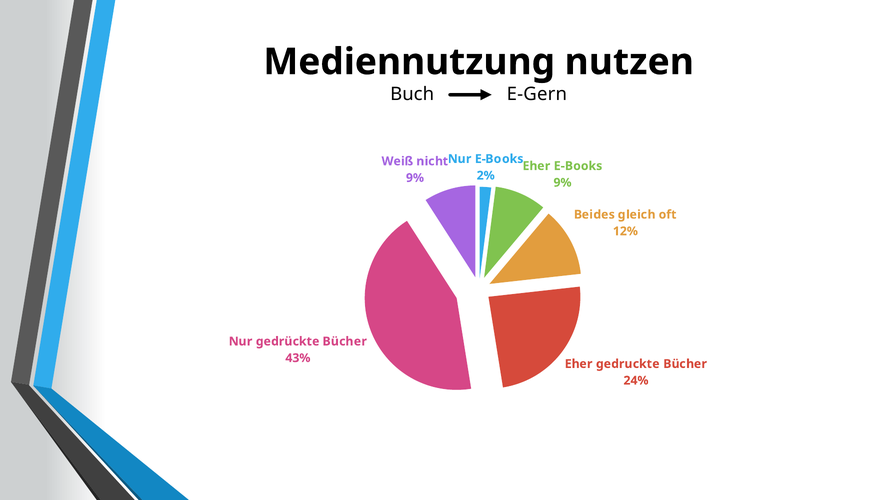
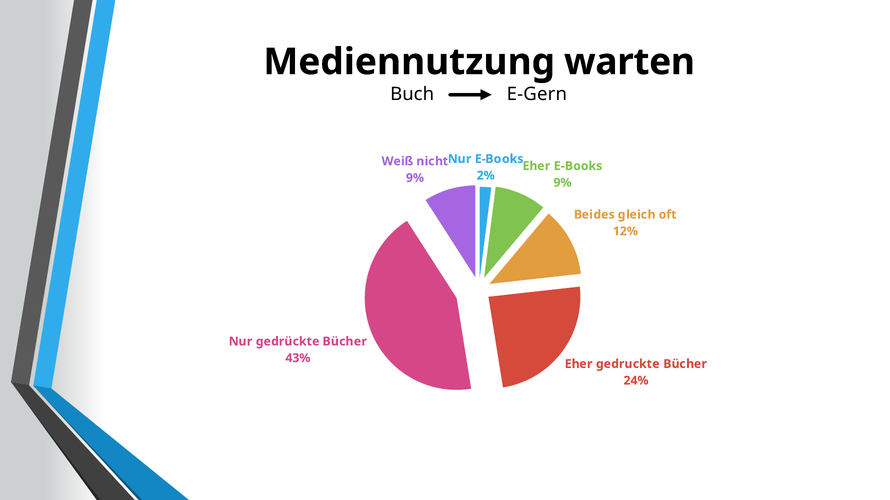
nutzen: nutzen -> warten (629, 62)
